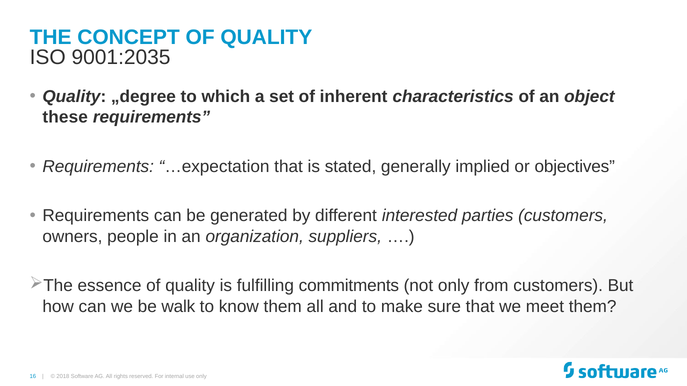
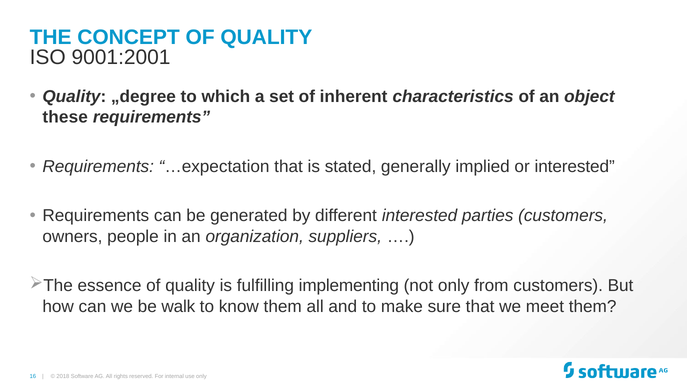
9001:2035: 9001:2035 -> 9001:2001 (121, 57)
or objectives: objectives -> interested (575, 167)
commitments: commitments -> implementing (349, 286)
